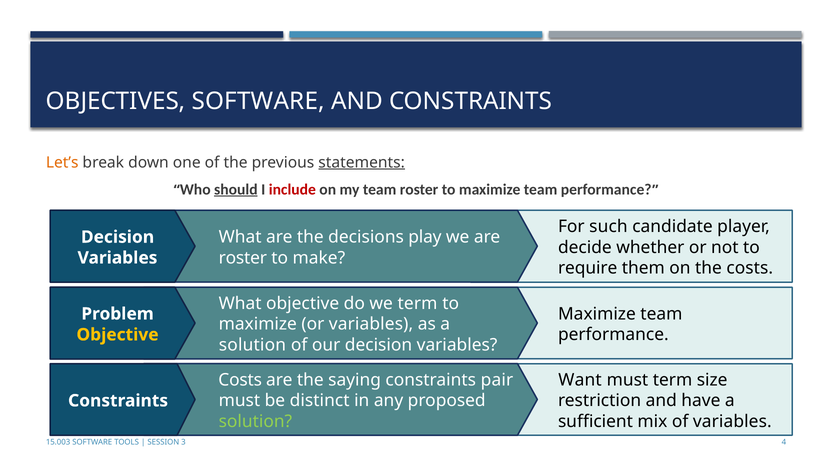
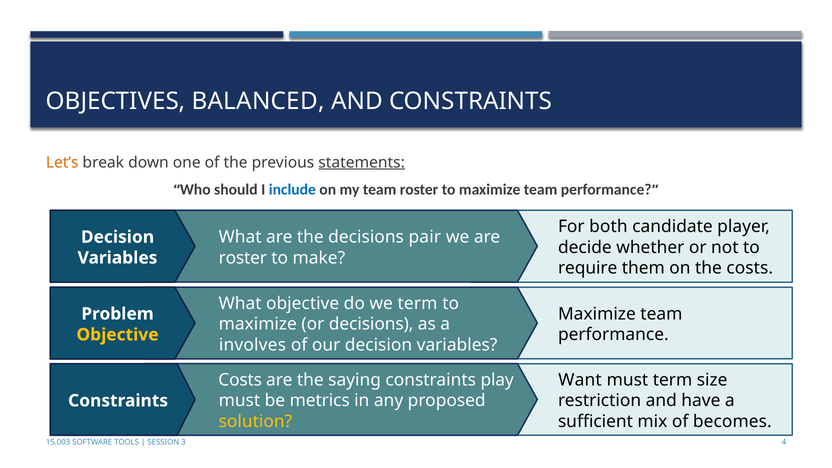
OBJECTIVES SOFTWARE: SOFTWARE -> BALANCED (258, 101)
should underline: present -> none (236, 189)
include colour: red -> blue (292, 189)
such: such -> both (608, 227)
play: play -> pair (425, 237)
or variables: variables -> decisions (371, 324)
solution: solution -> involves (252, 345)
pair: pair -> play (497, 380)
distinct: distinct -> metrics (320, 401)
solution colour: light green -> yellow (255, 421)
of variables: variables -> becomes (732, 421)
